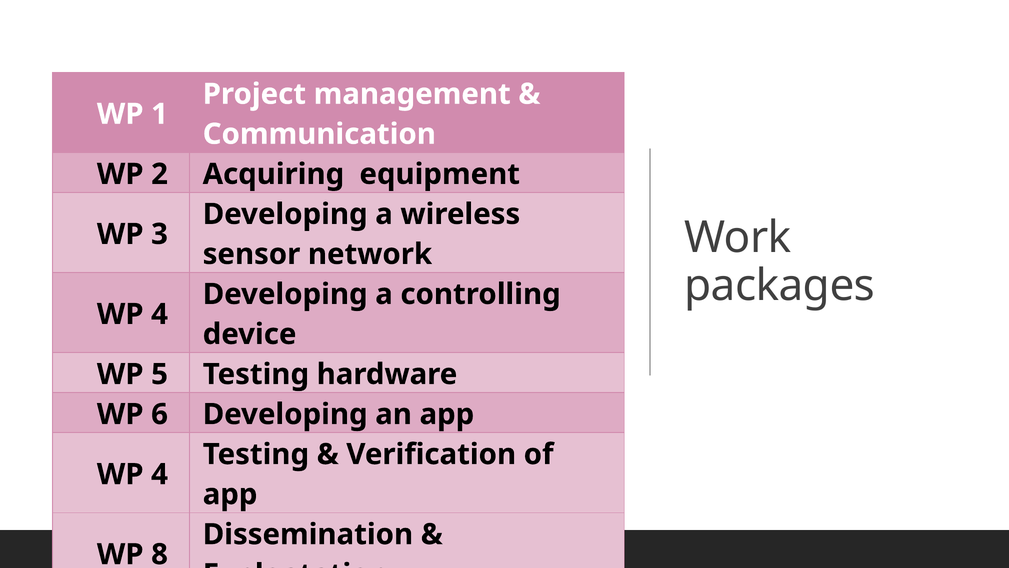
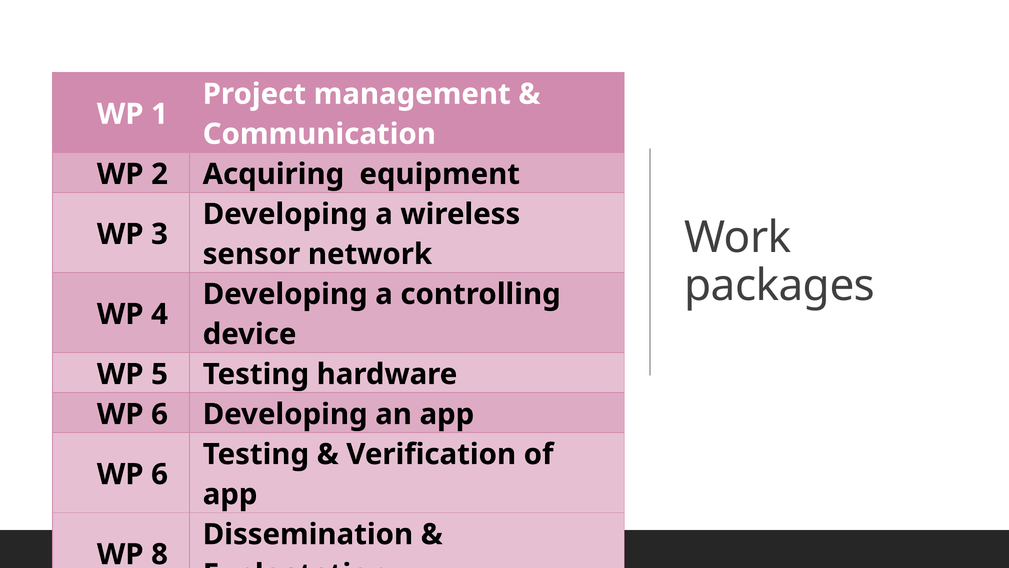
4: 4 -> 6 (160, 474)
